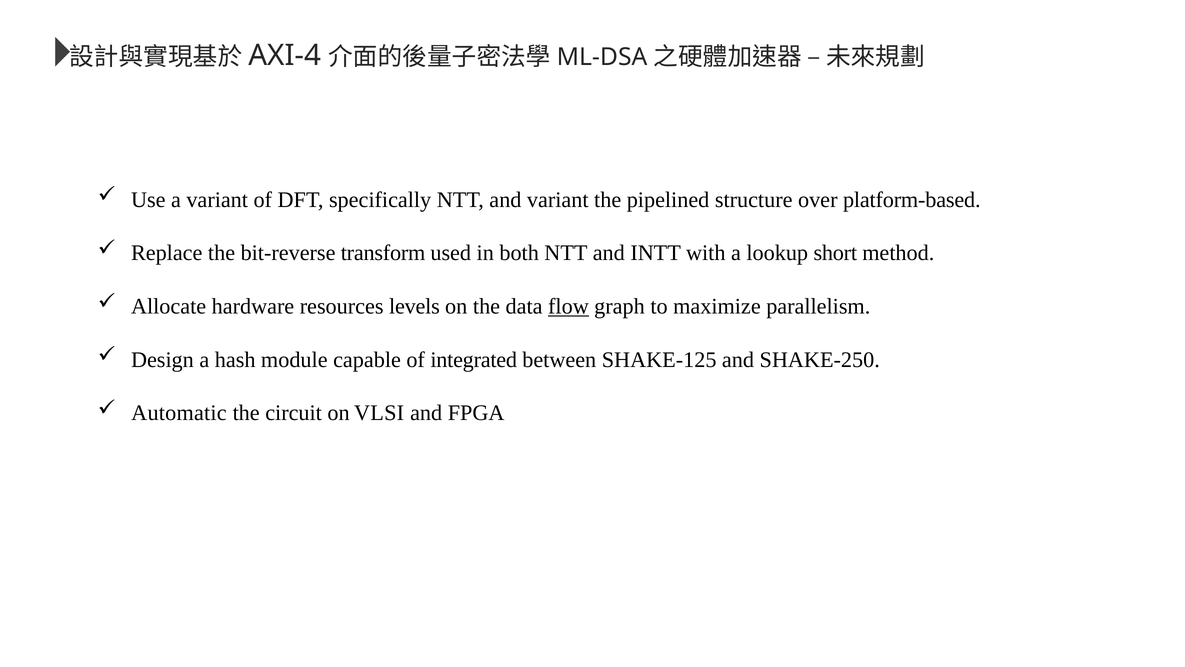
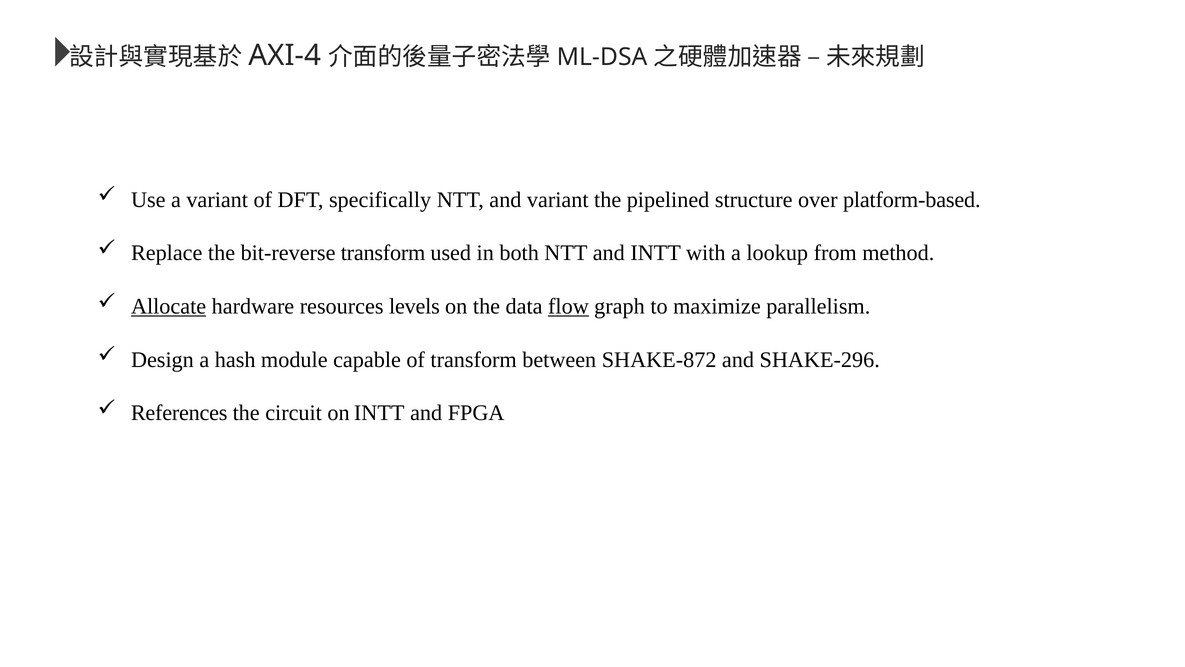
short: short -> from (835, 253)
Allocate underline: none -> present (169, 306)
of integrated: integrated -> transform (474, 360)
SHAKE-125: SHAKE-125 -> SHAKE-872 (659, 360)
SHAKE-250: SHAKE-250 -> SHAKE-296 (820, 360)
Automatic: Automatic -> References (179, 413)
on VLSI: VLSI -> INTT (379, 413)
